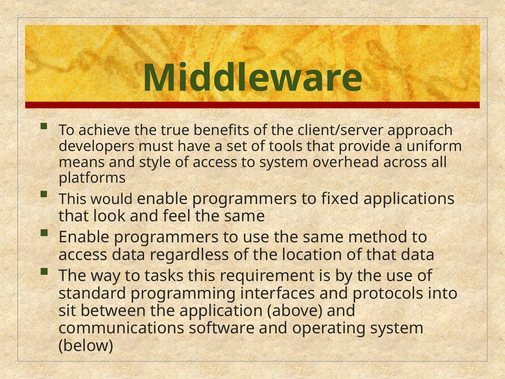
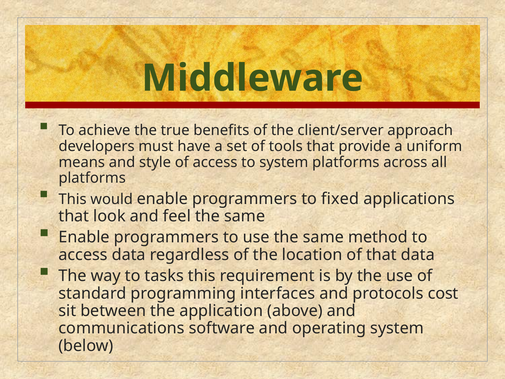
system overhead: overhead -> platforms (346, 162)
into: into -> cost (443, 293)
